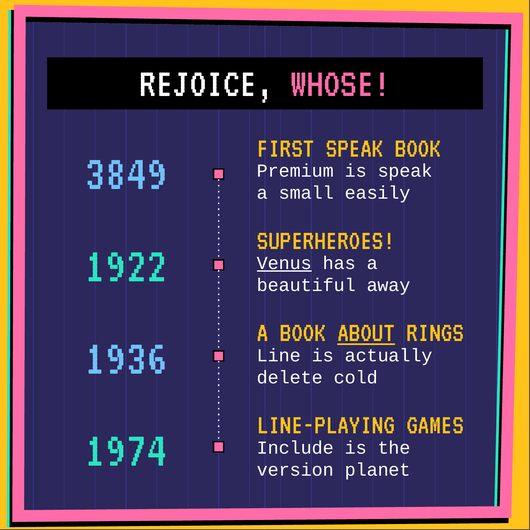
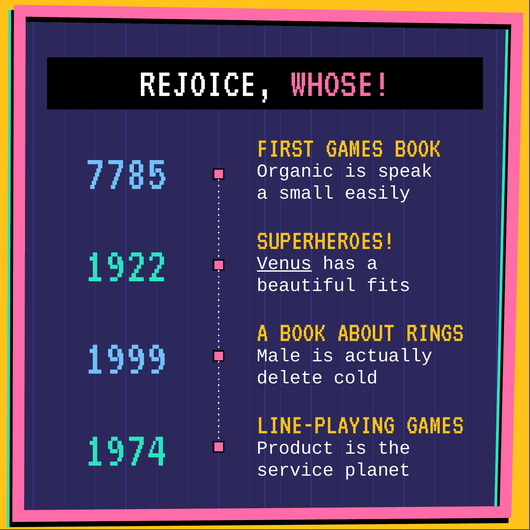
FIRST SPEAK: SPEAK -> GAMES (355, 147)
3849: 3849 -> 7785 (126, 172)
Premium: Premium -> Organic (295, 171)
away: away -> fits (389, 285)
ABOUT underline: present -> none (366, 332)
1936: 1936 -> 1999 (126, 357)
Line: Line -> Male (279, 355)
Include: Include -> Product (295, 448)
version: version -> service (295, 470)
